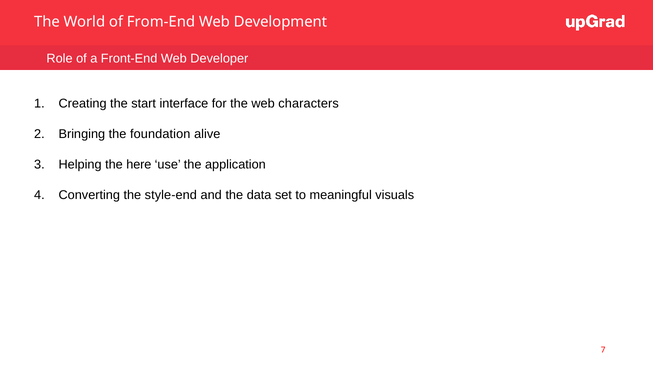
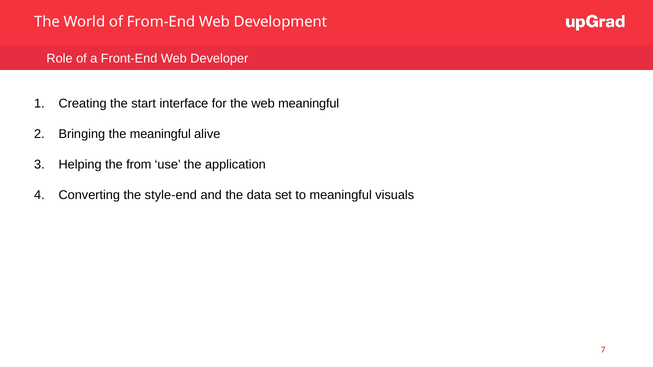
web characters: characters -> meaningful (309, 104)
the foundation: foundation -> meaningful (160, 134)
here: here -> from (139, 165)
